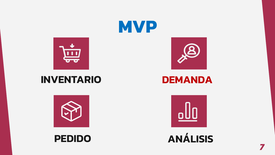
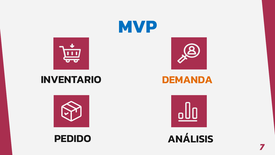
DEMANDA colour: red -> orange (187, 80)
